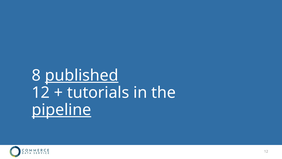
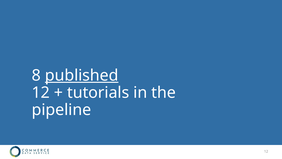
pipeline underline: present -> none (61, 110)
